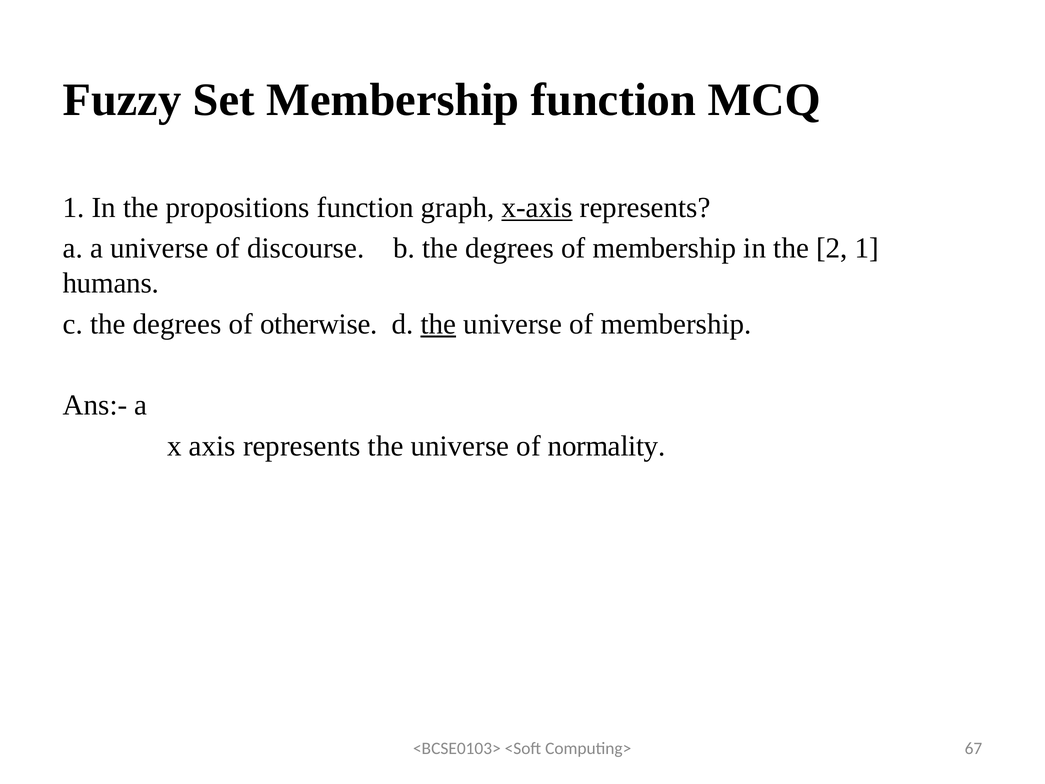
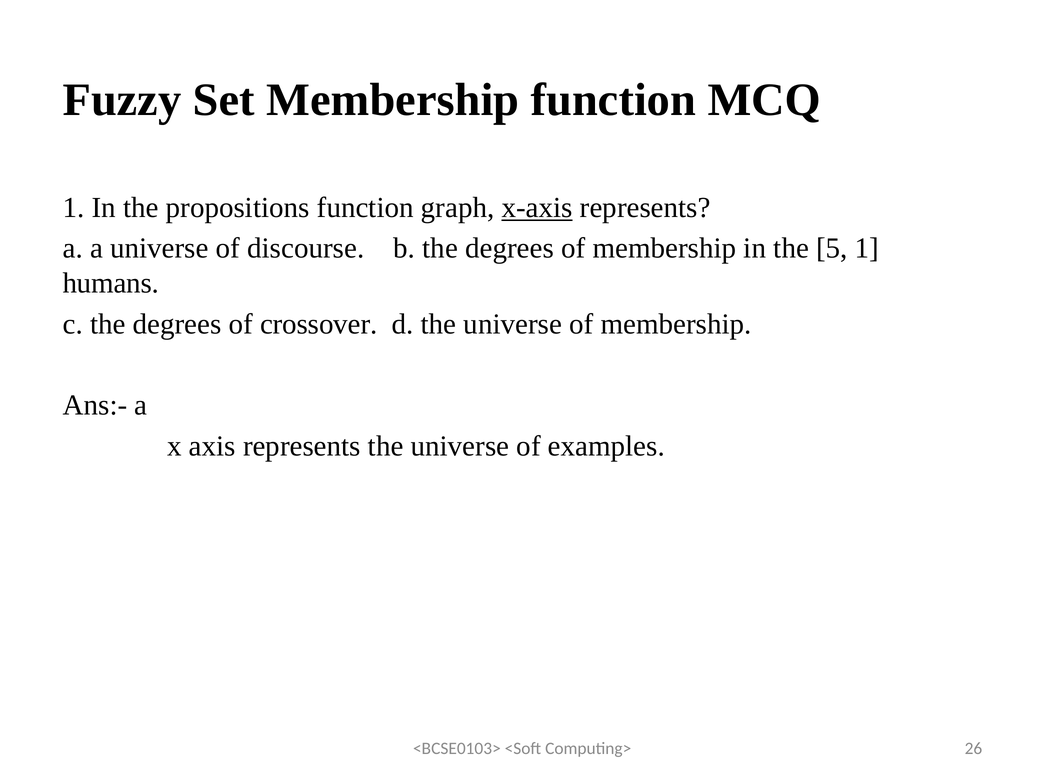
2: 2 -> 5 (832, 248)
otherwise: otherwise -> crossover (319, 324)
the underline: present -> none (438, 324)
normality: normality -> examples (606, 446)
67: 67 -> 26 (973, 748)
